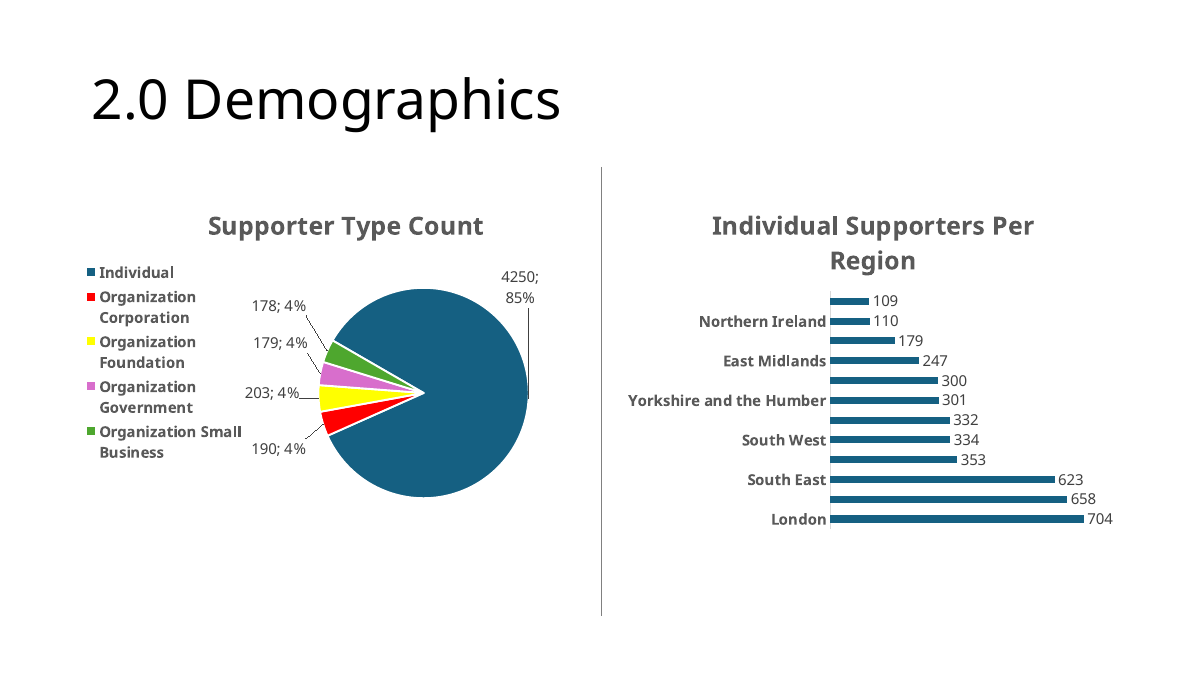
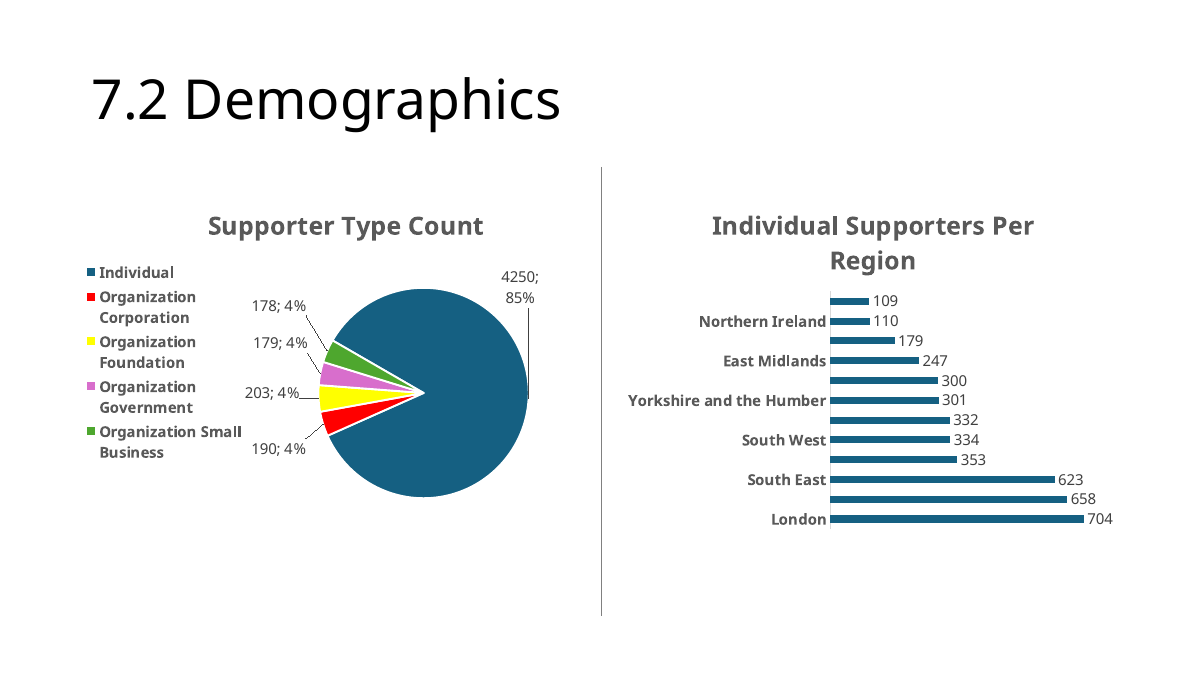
2.0: 2.0 -> 7.2 (131, 101)
